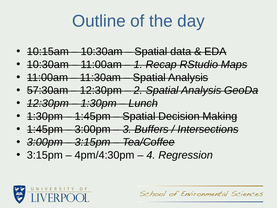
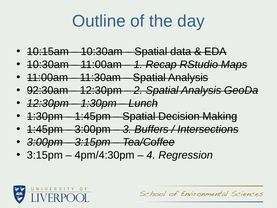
57:30am: 57:30am -> 92:30am (48, 90)
